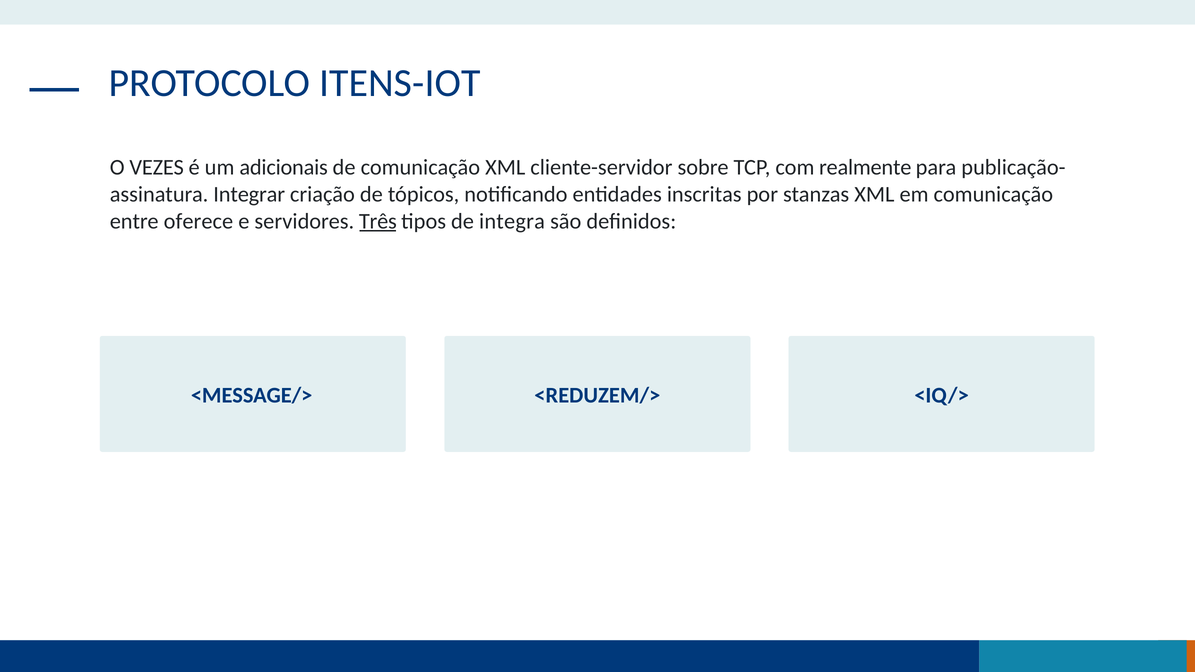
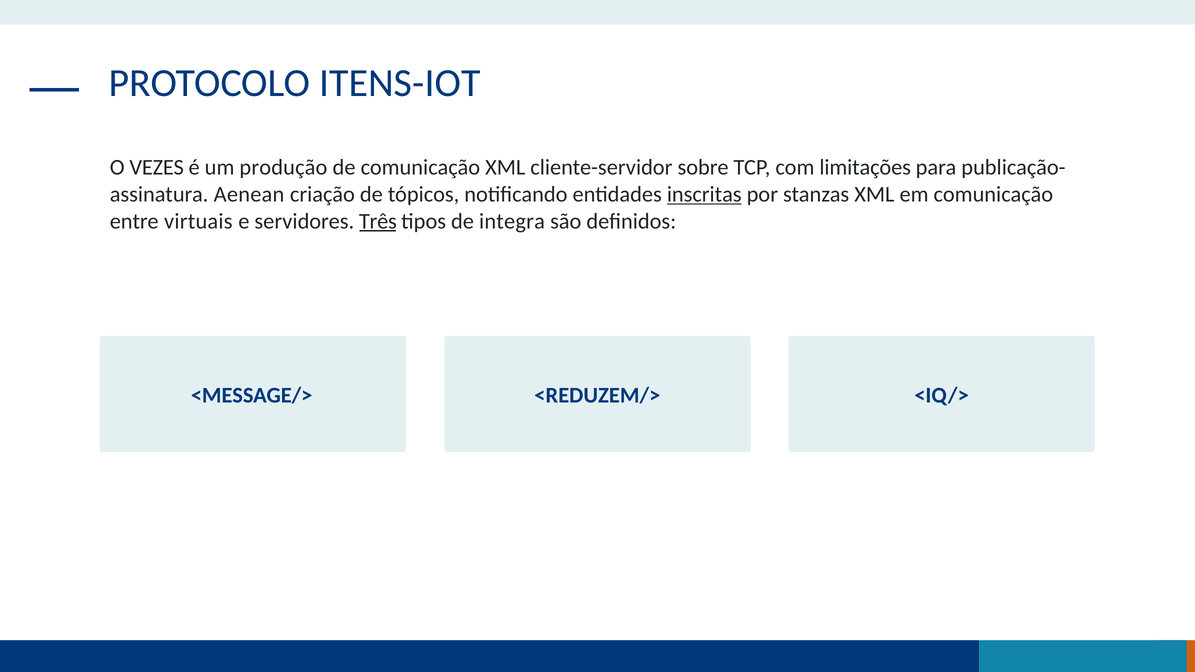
adicionais: adicionais -> produção (283, 167)
realmente: realmente -> limitações (865, 167)
Integrar: Integrar -> Aenean (249, 194)
inscritas underline: none -> present (704, 194)
oferece: oferece -> virtuais (198, 221)
